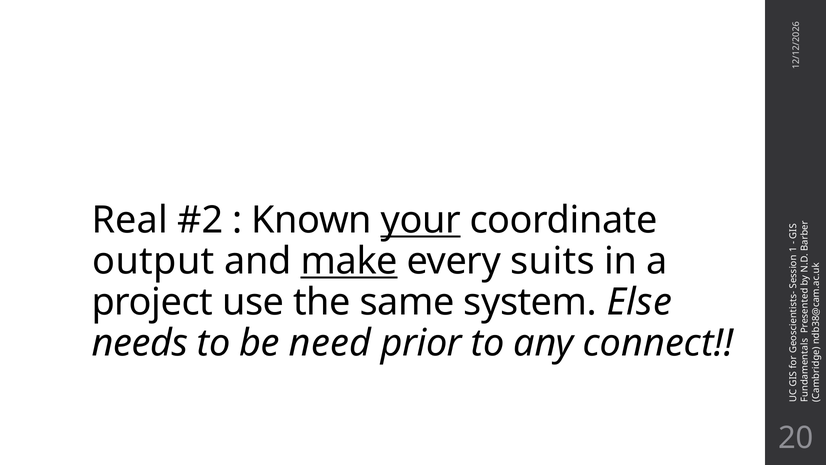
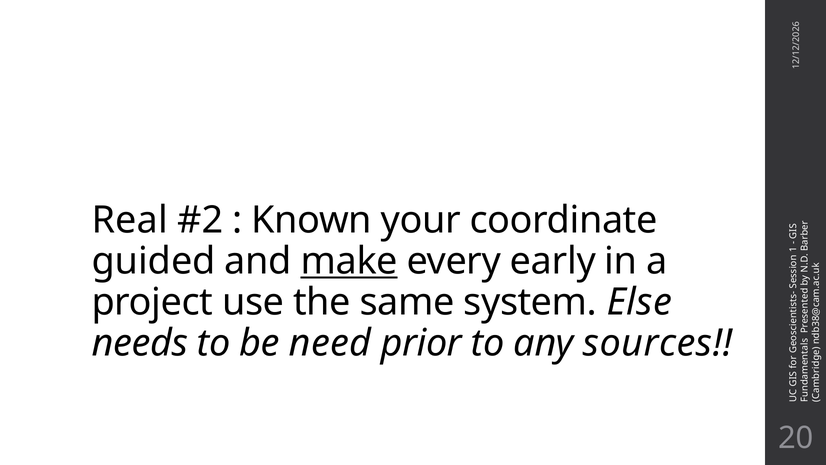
your underline: present -> none (421, 220)
output: output -> guided (154, 261)
suits: suits -> early (553, 261)
connect: connect -> sources (658, 343)
